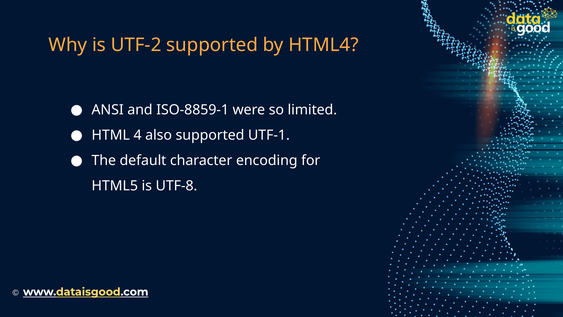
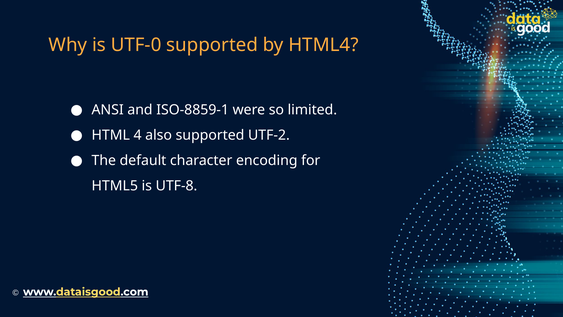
UTF-2: UTF-2 -> UTF-0 (136, 45)
UTF-1: UTF-1 -> UTF-2 (269, 135)
